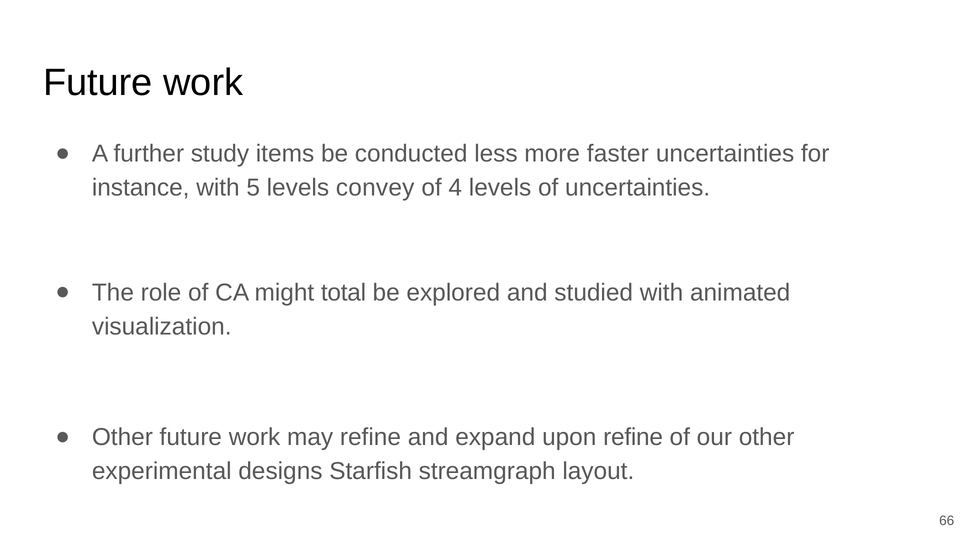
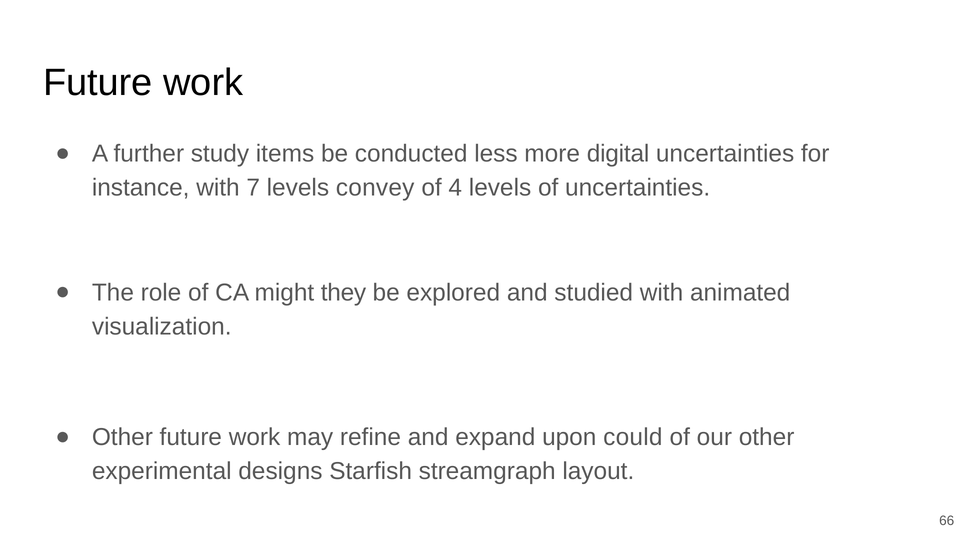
faster: faster -> digital (618, 154)
5: 5 -> 7 (253, 187)
total: total -> they (343, 293)
upon refine: refine -> could (633, 437)
